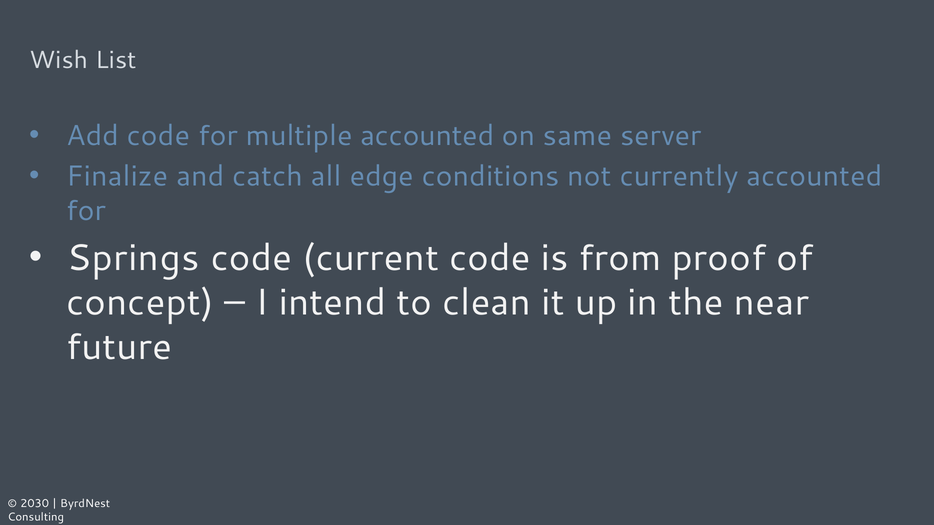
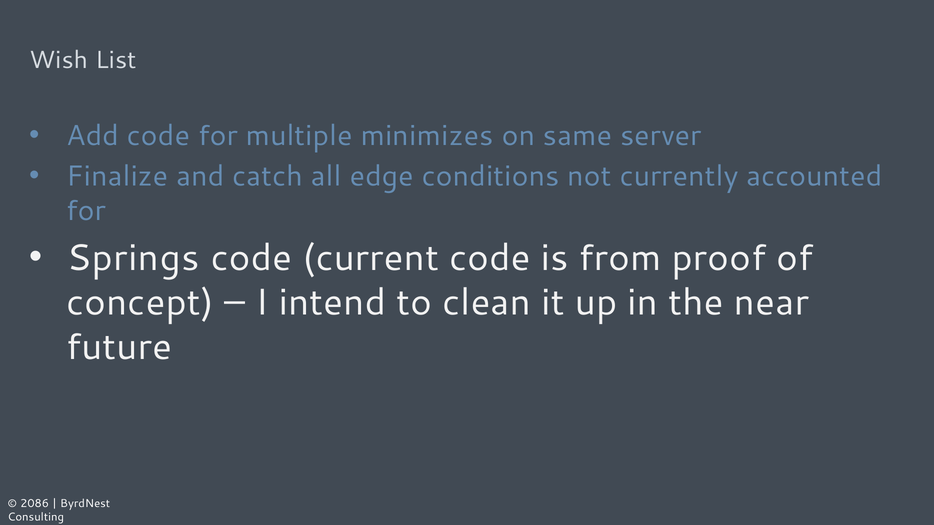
multiple accounted: accounted -> minimizes (427, 136)
2030: 2030 -> 2086 (35, 504)
